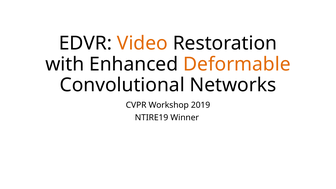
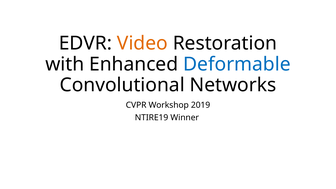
Deformable colour: orange -> blue (237, 64)
